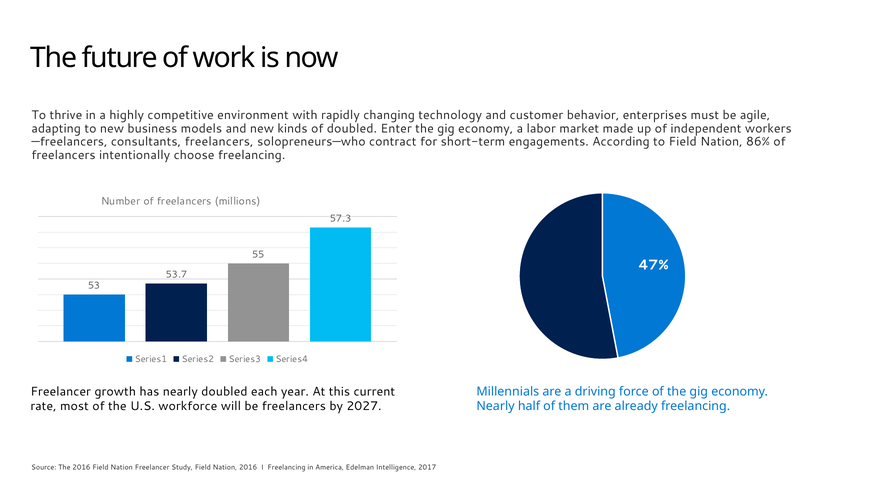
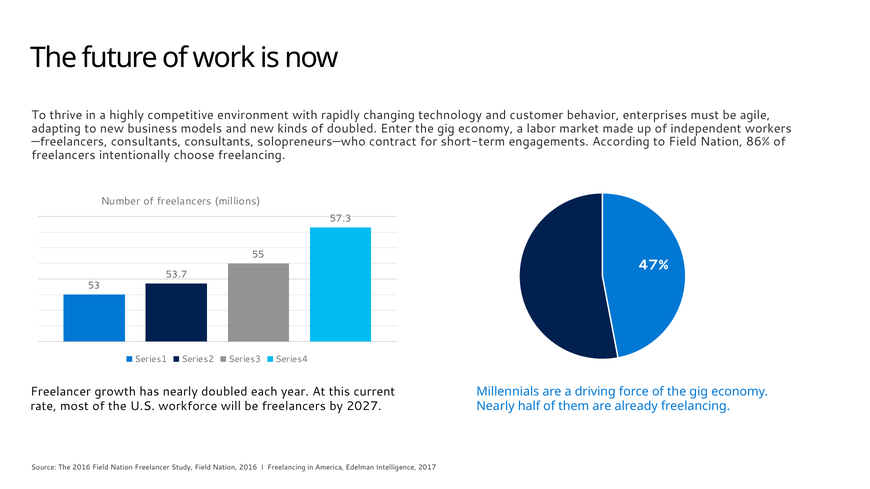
consultants freelancers: freelancers -> consultants (219, 142)
